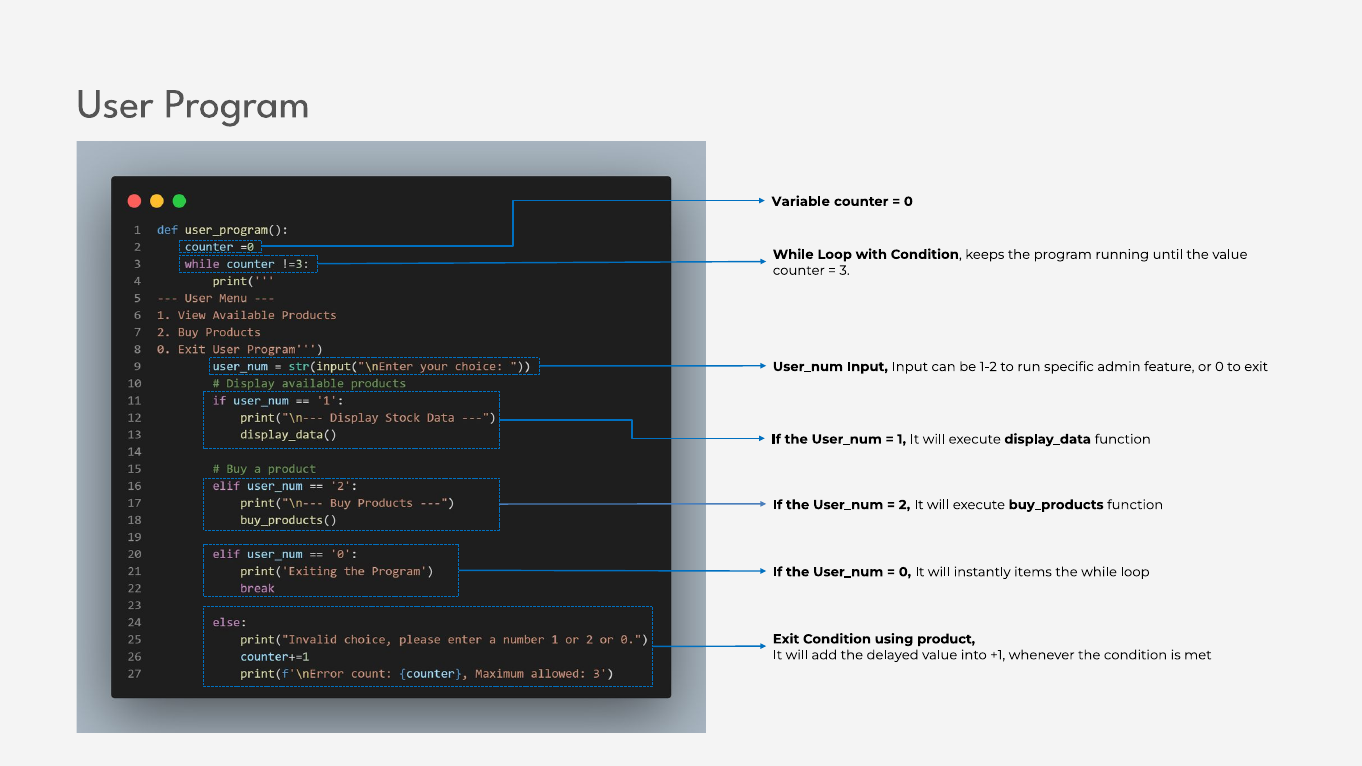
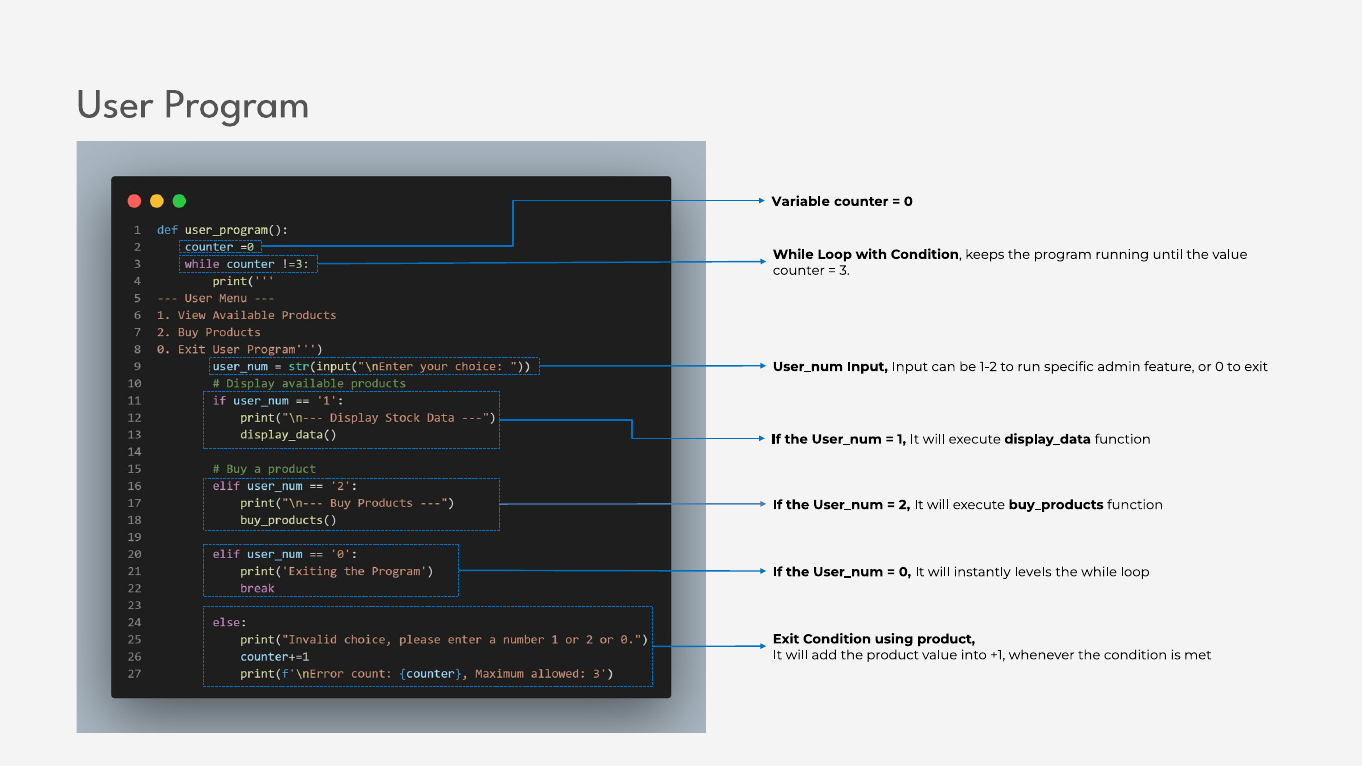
items: items -> levels (1033, 572)
the delayed: delayed -> product (893, 655)
